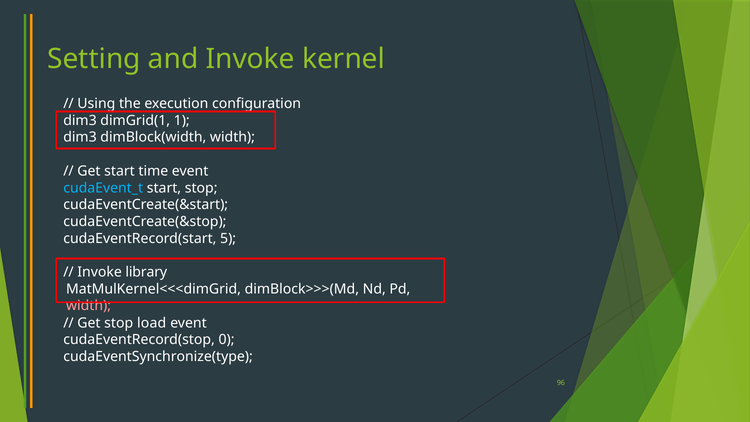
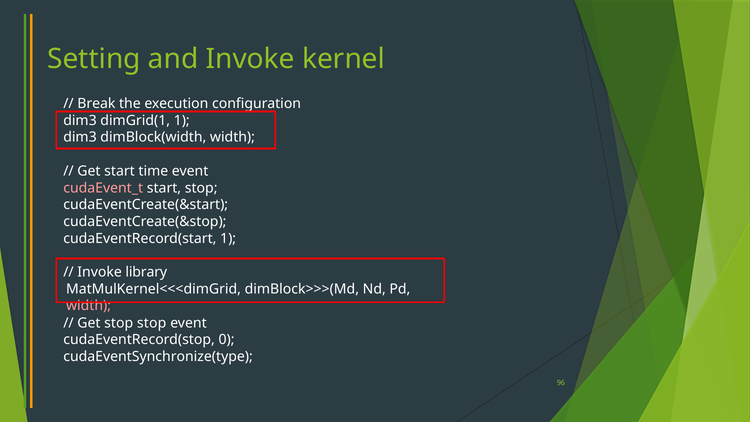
Using: Using -> Break (96, 103)
cudaEvent_t colour: light blue -> pink (103, 188)
cudaEventRecord(start 5: 5 -> 1 (228, 238)
stop load: load -> stop (152, 323)
